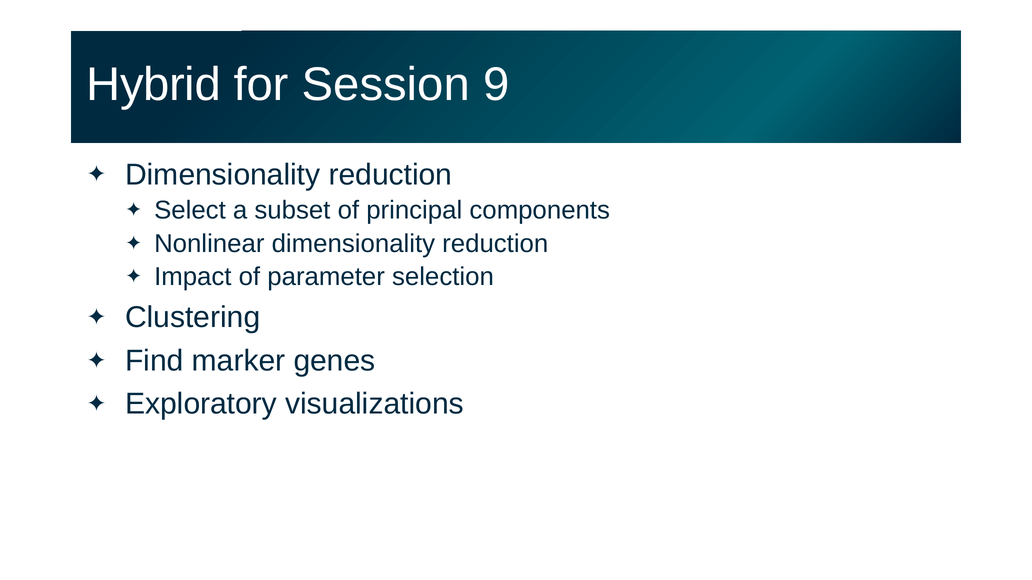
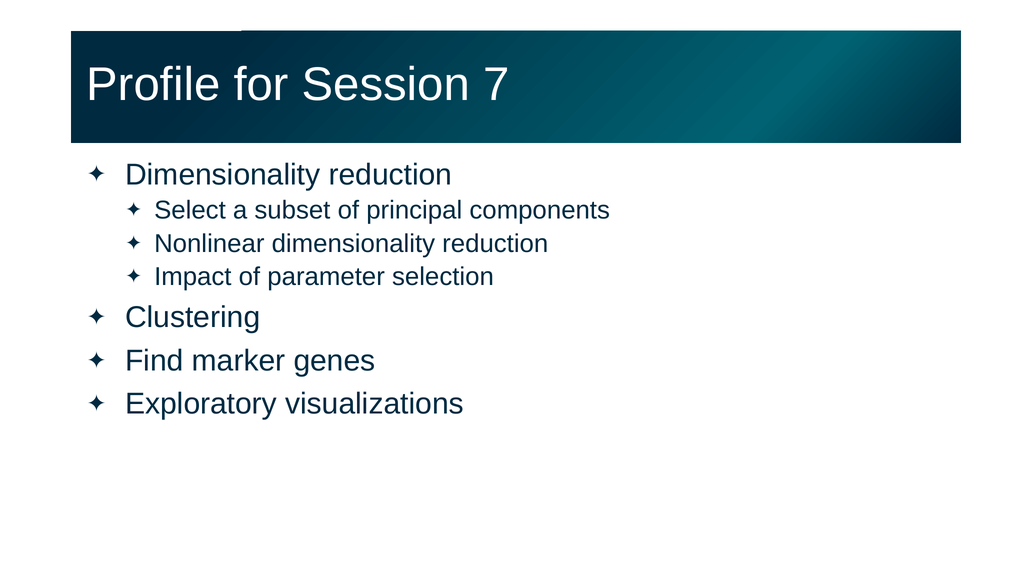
Hybrid: Hybrid -> Profile (153, 85)
9: 9 -> 7 (496, 85)
